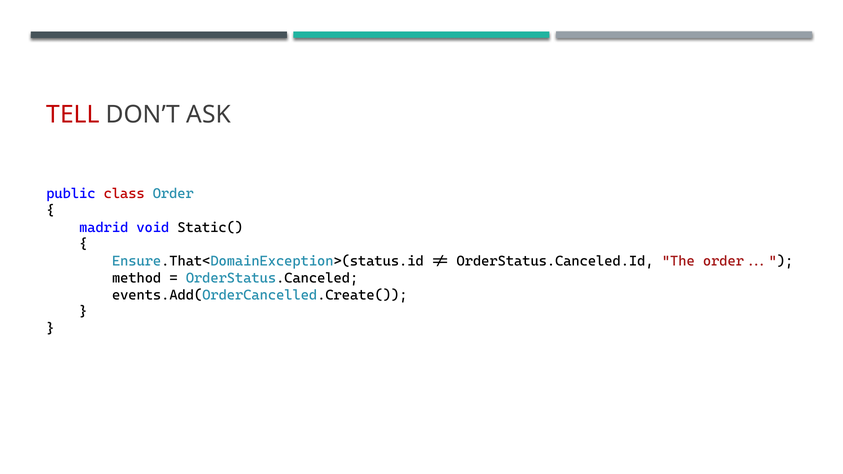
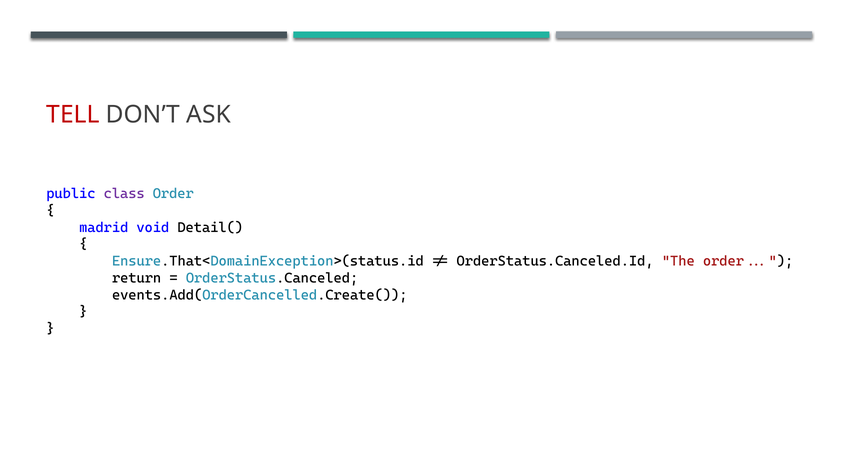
class colour: red -> purple (124, 194)
Static(: Static( -> Detail( (210, 228)
method: method -> return (137, 278)
